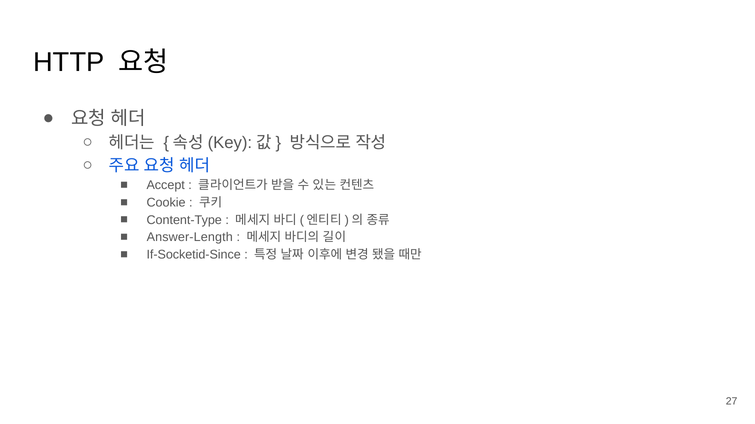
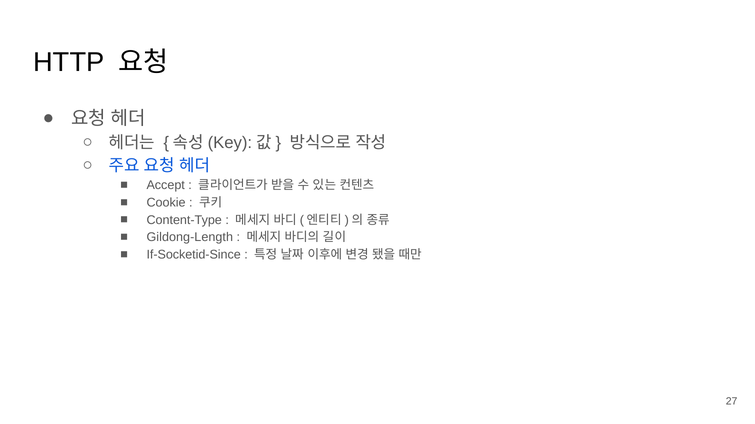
Answer-Length: Answer-Length -> Gildong-Length (190, 238)
